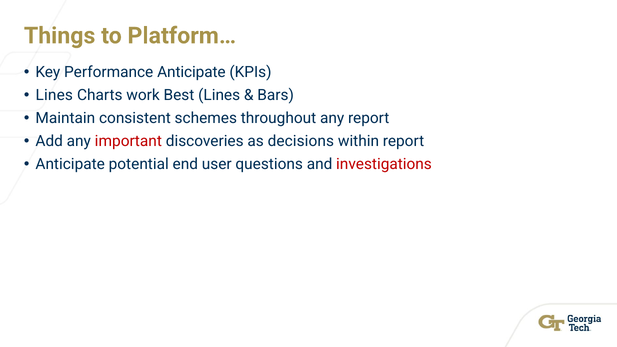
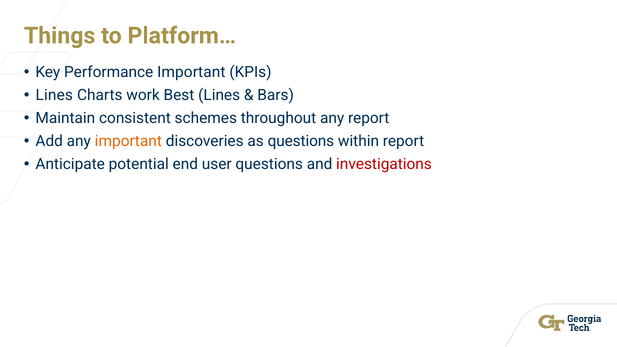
Performance Anticipate: Anticipate -> Important (191, 72)
important colour: red -> orange (128, 141)
as decisions: decisions -> questions (301, 141)
